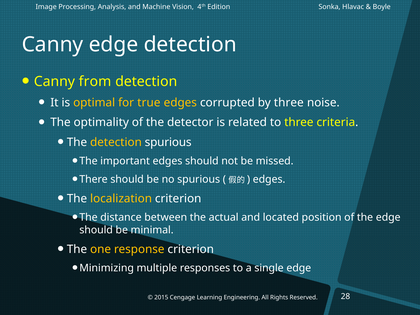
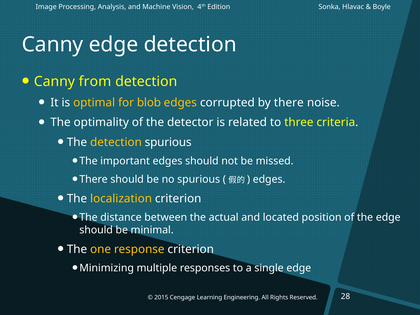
true: true -> blob (149, 103)
by three: three -> there (289, 103)
